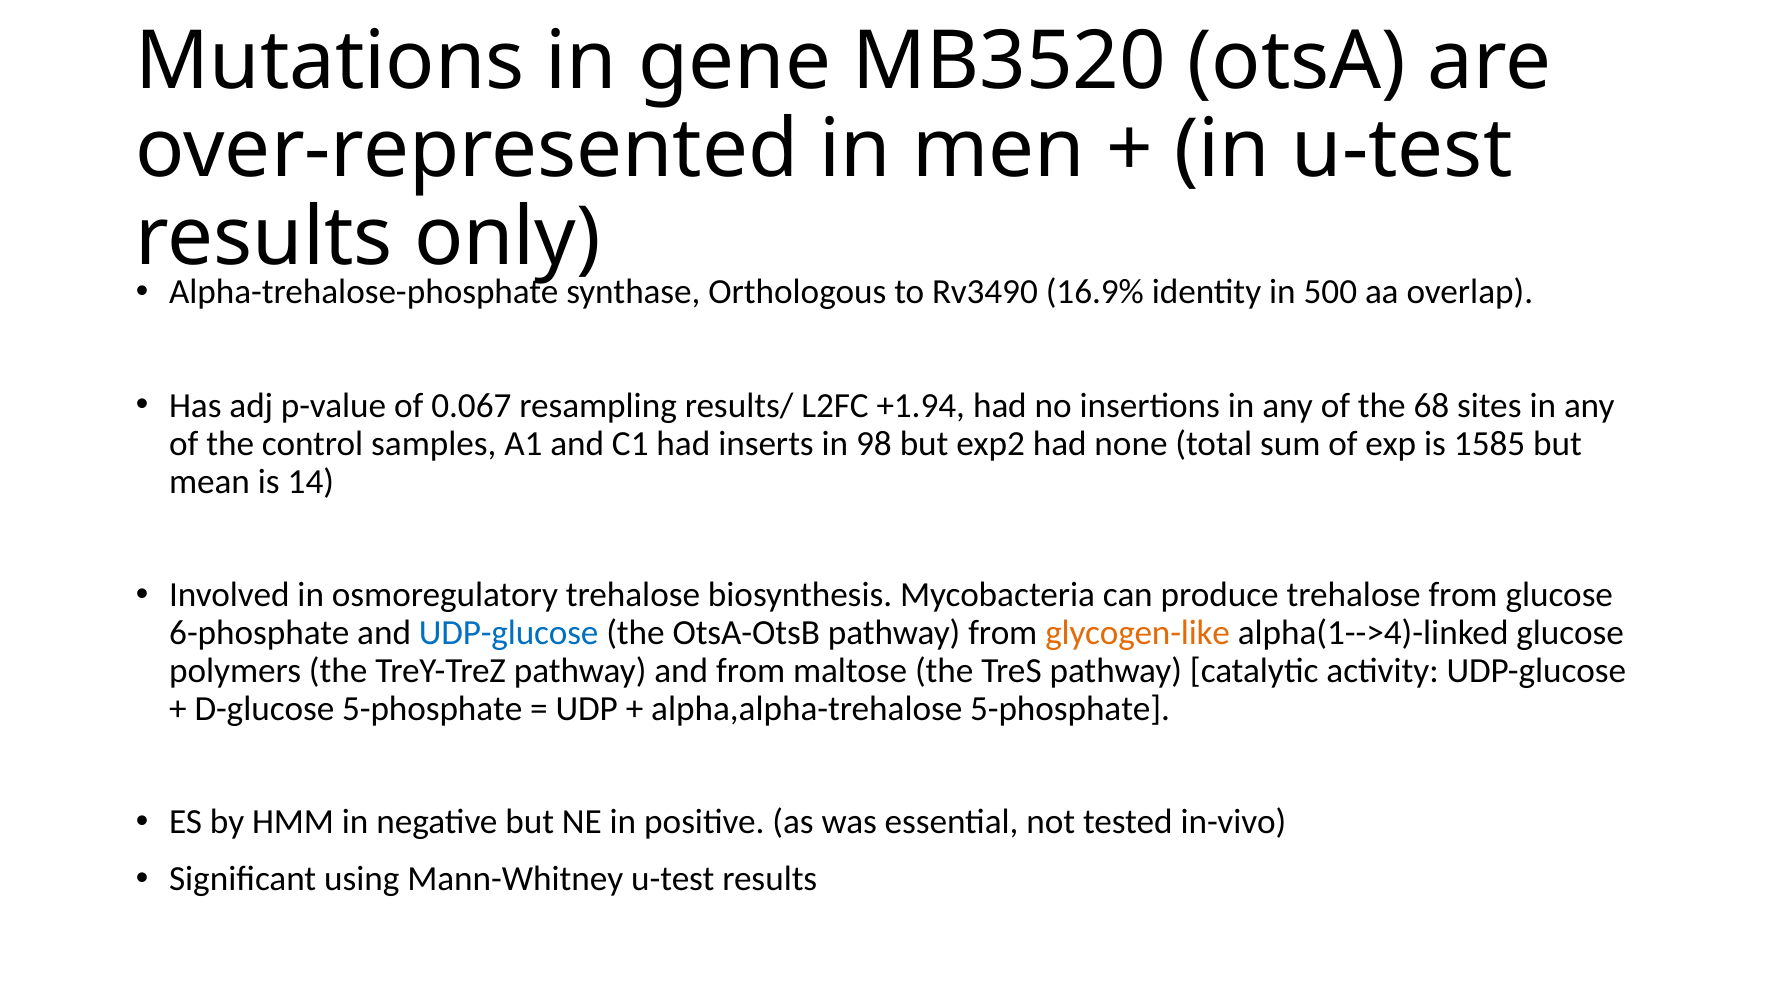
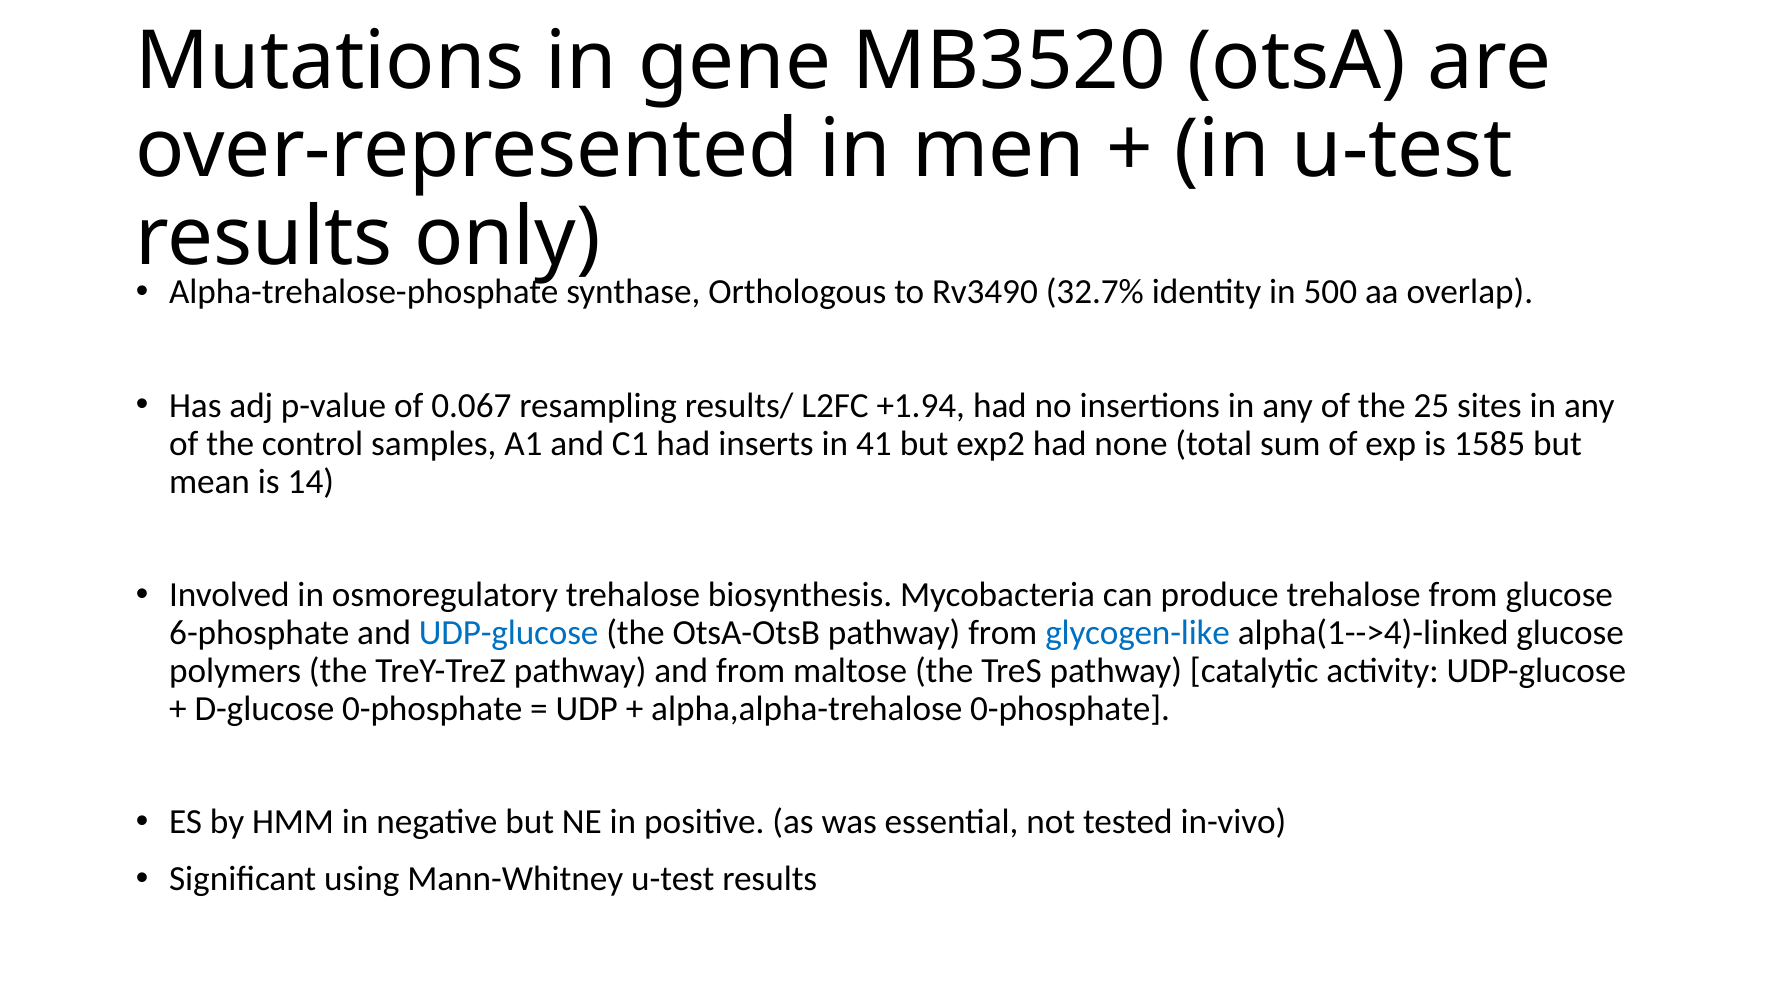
16.9%: 16.9% -> 32.7% (1095, 292)
68: 68 -> 25 (1431, 405)
98: 98 -> 41 (874, 443)
glycogen-like colour: orange -> blue (1138, 633)
D-glucose 5-phosphate: 5-phosphate -> 0-phosphate (432, 709)
alpha,alpha-trehalose 5-phosphate: 5-phosphate -> 0-phosphate (1070, 709)
